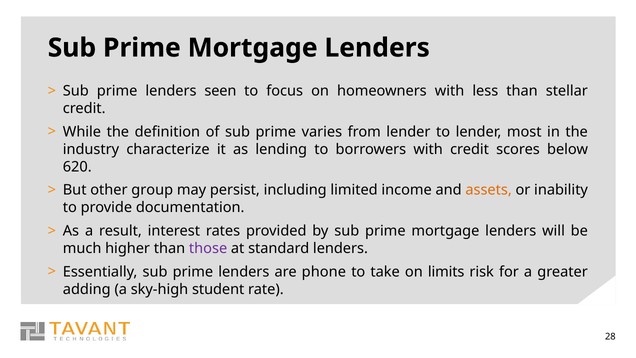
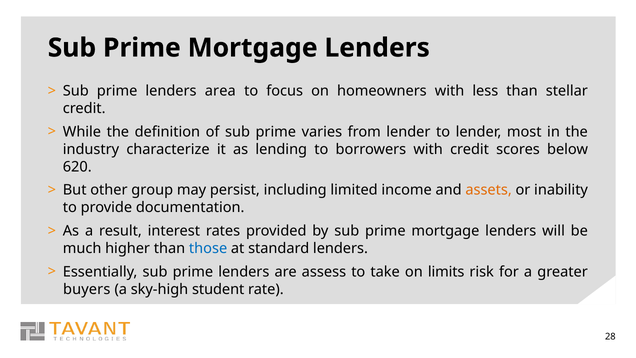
seen: seen -> area (220, 91)
those colour: purple -> blue (208, 248)
phone: phone -> assess (324, 272)
adding: adding -> buyers (87, 289)
